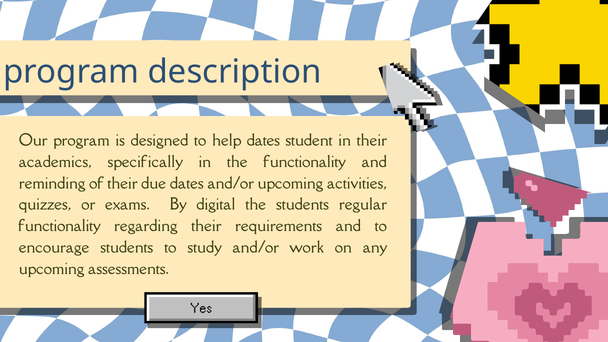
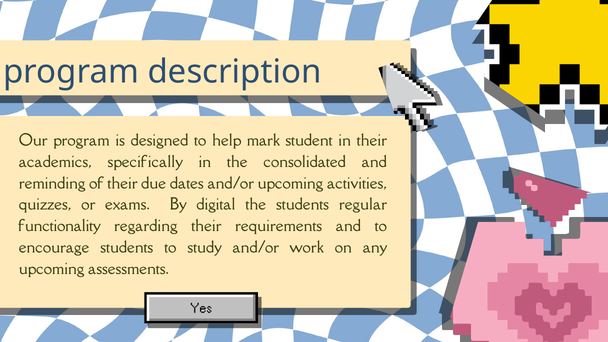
help dates: dates -> mark (263, 141)
the functionality: functionality -> consolidated (305, 162)
